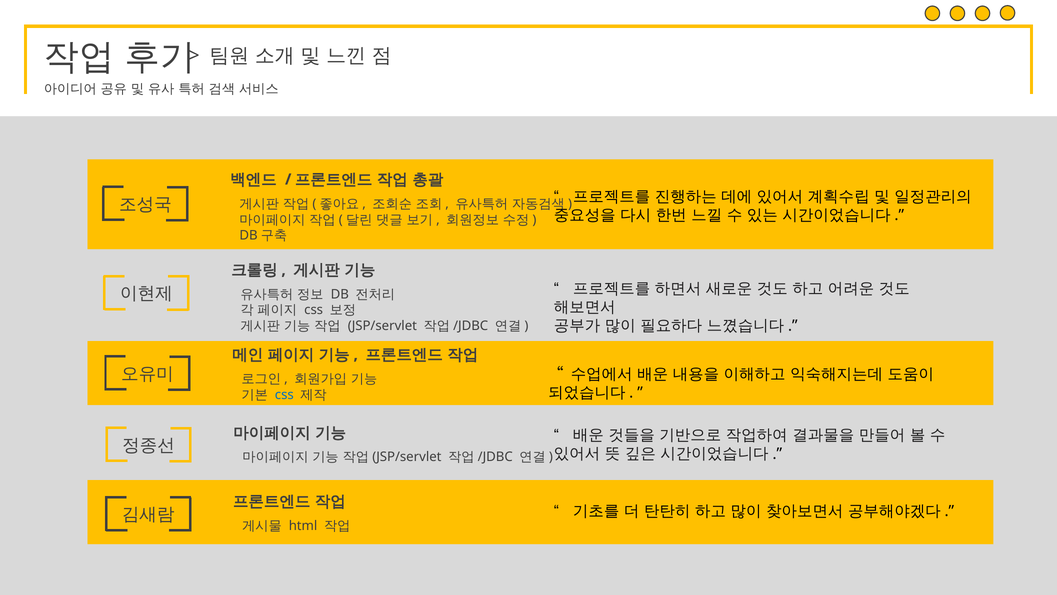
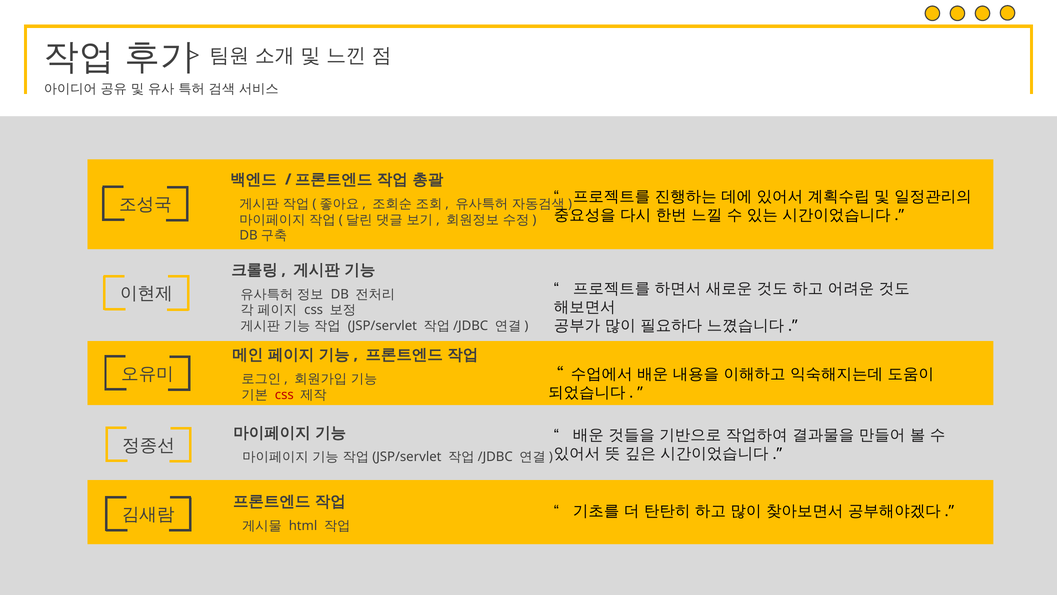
css colour: blue -> red (284, 395)
